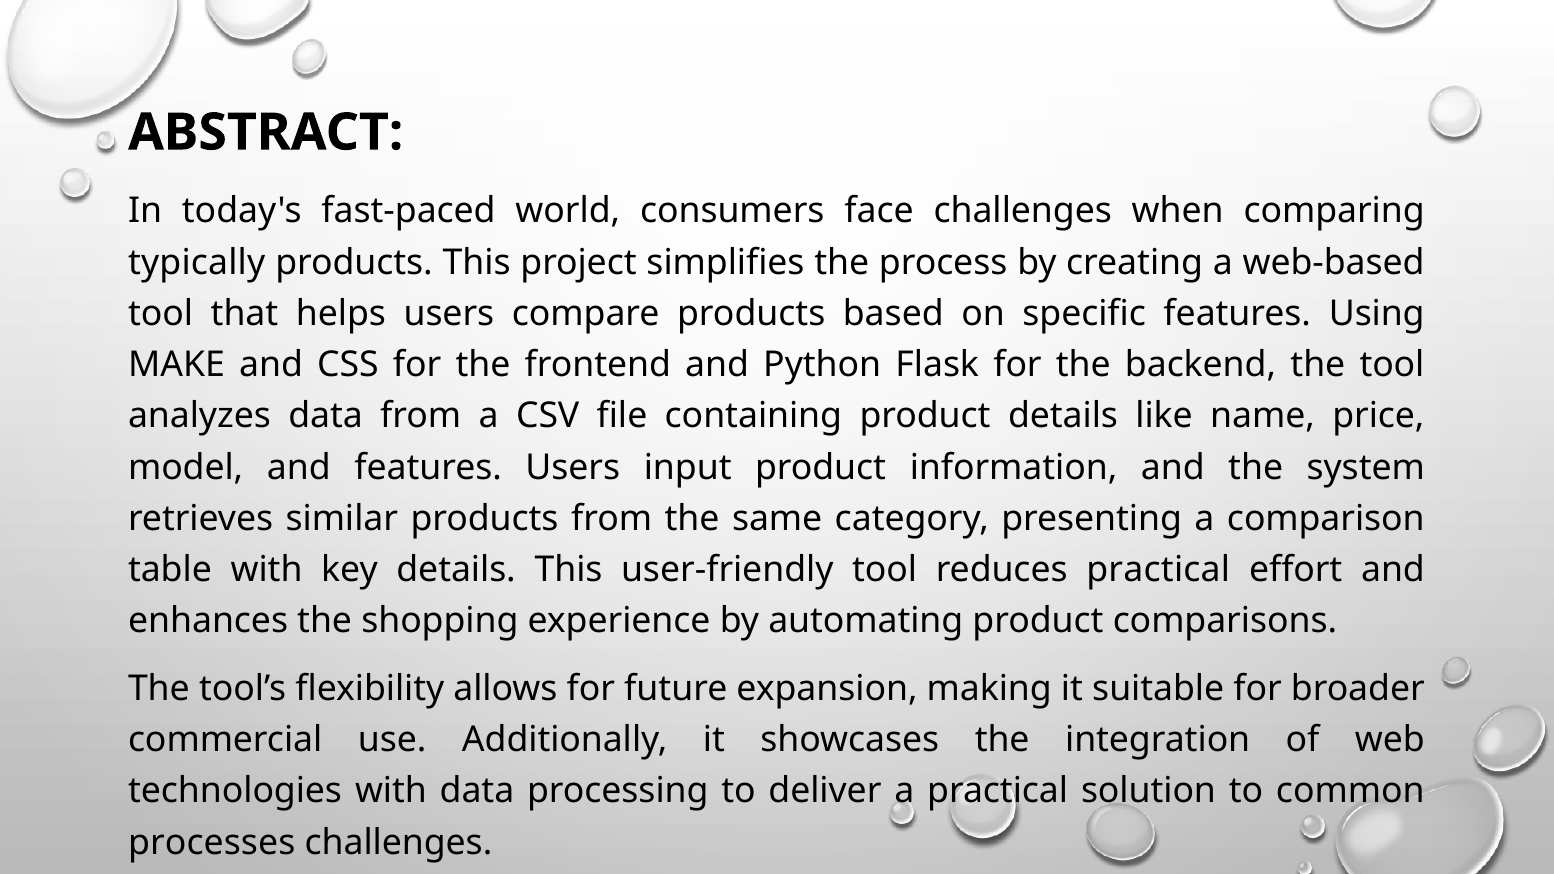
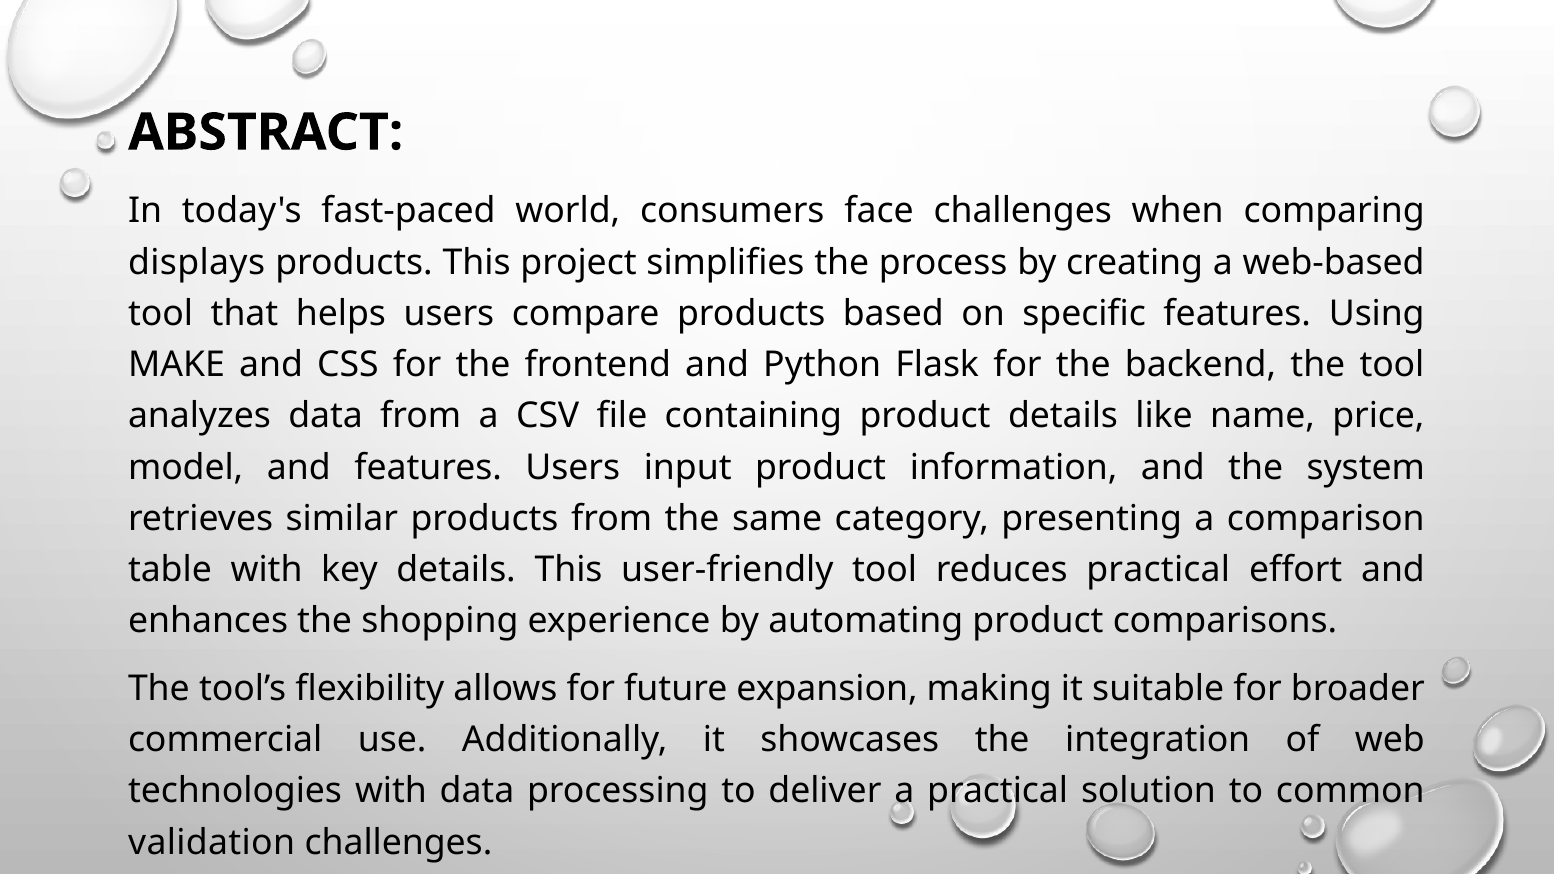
typically: typically -> displays (197, 262)
processes: processes -> validation (212, 842)
